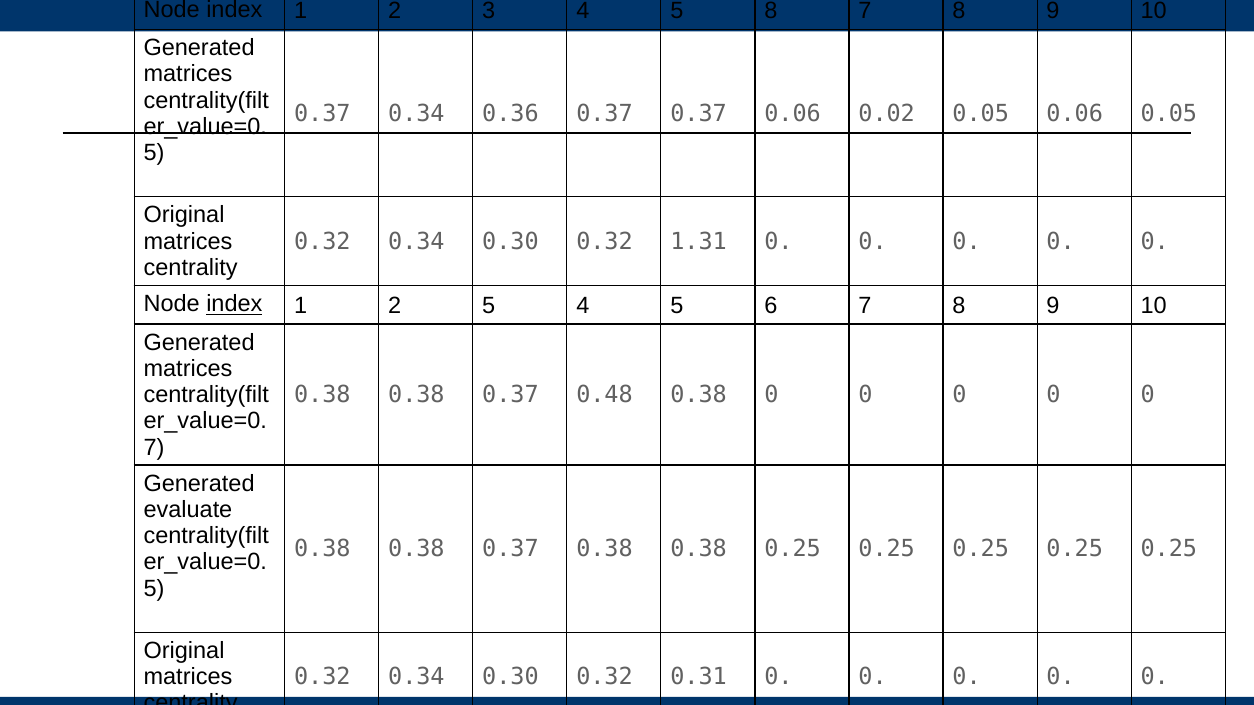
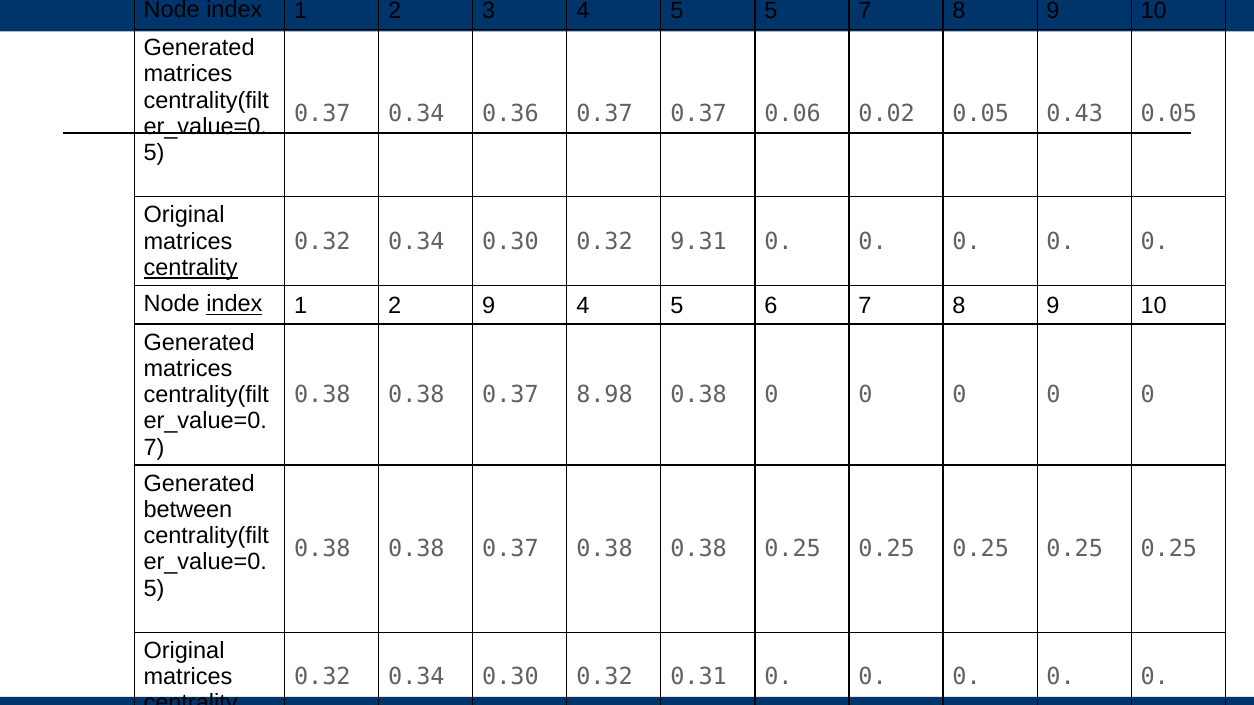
5 8: 8 -> 5 (771, 11)
0.05 0.06: 0.06 -> 0.43 (1075, 114)
1.31: 1.31 -> 9.31 (699, 241)
centrality underline: none -> present (191, 268)
2 5: 5 -> 9 (489, 306)
0.48: 0.48 -> 8.98 (605, 395)
evaluate: evaluate -> between (188, 510)
